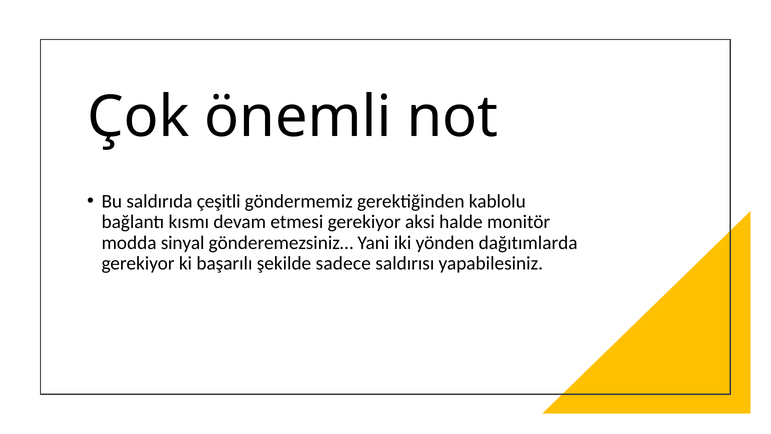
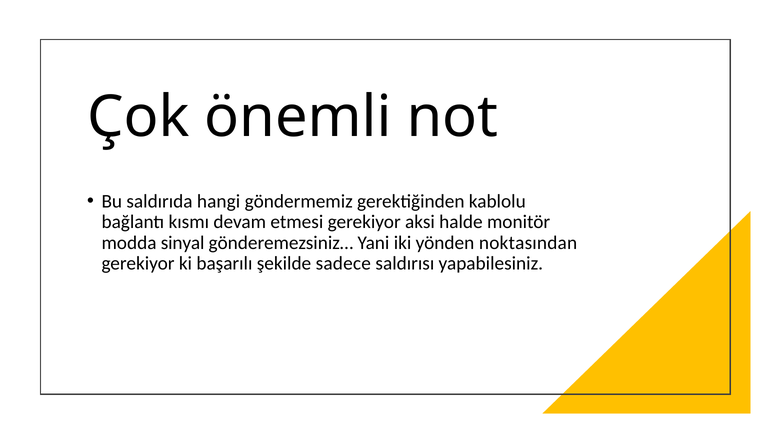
çeşitli: çeşitli -> hangi (219, 201)
dağıtımlarda: dağıtımlarda -> noktasından (528, 243)
